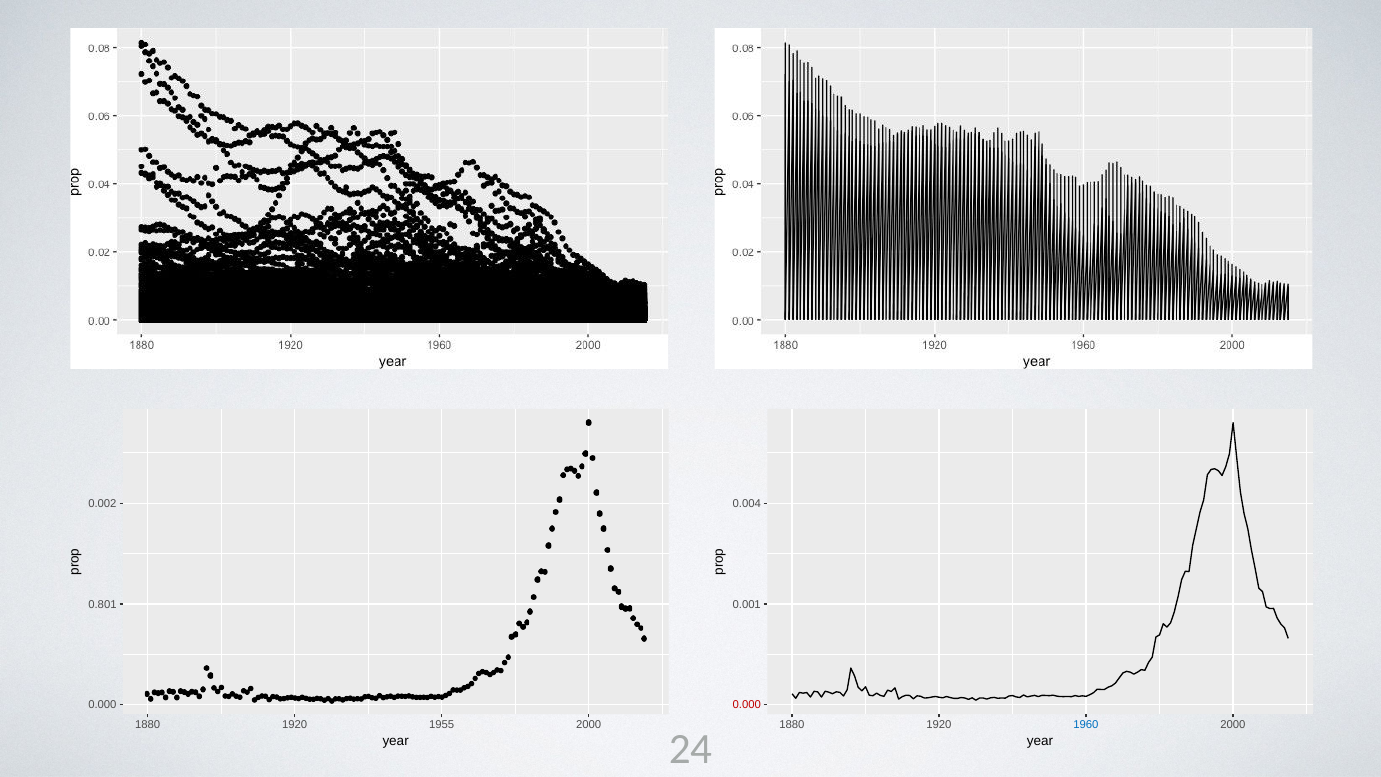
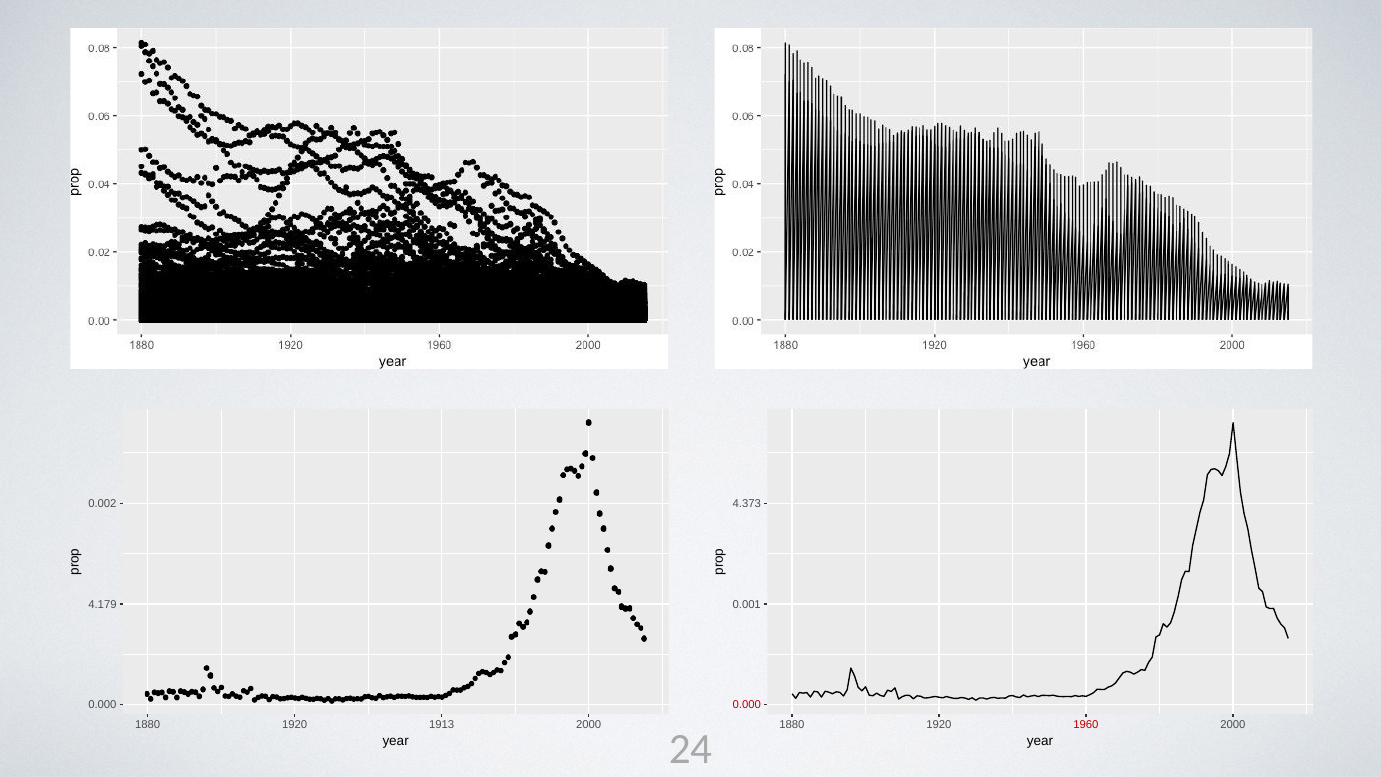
0.004: 0.004 -> 4.373 (747, 503)
0.801: 0.801 -> 4.179 (102, 604)
1955: 1955 -> 1913 (442, 725)
1960 colour: blue -> red (1086, 725)
